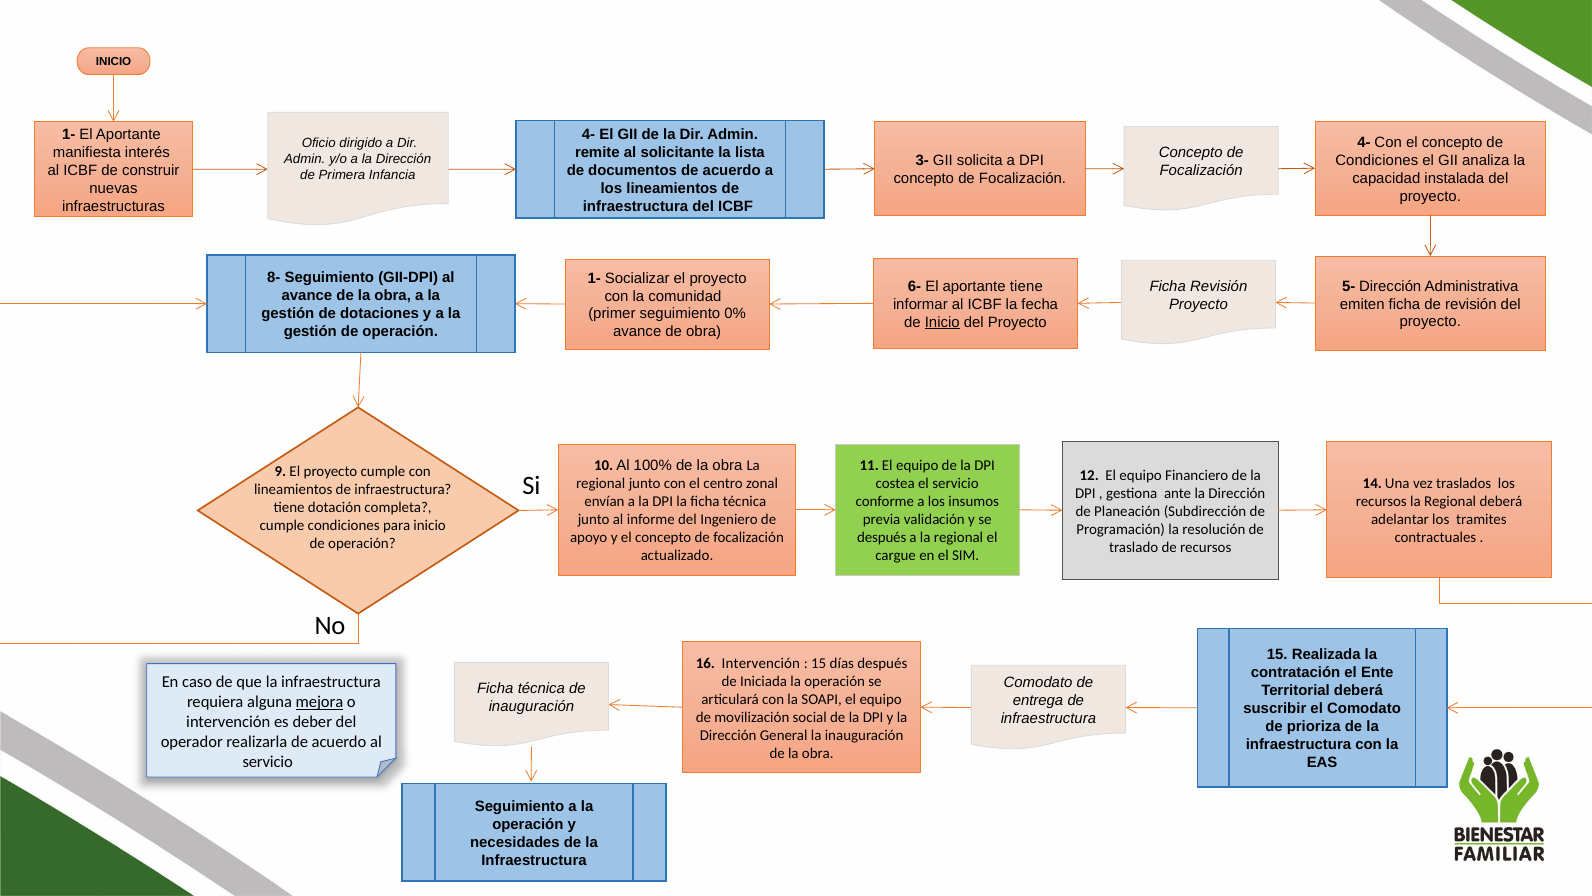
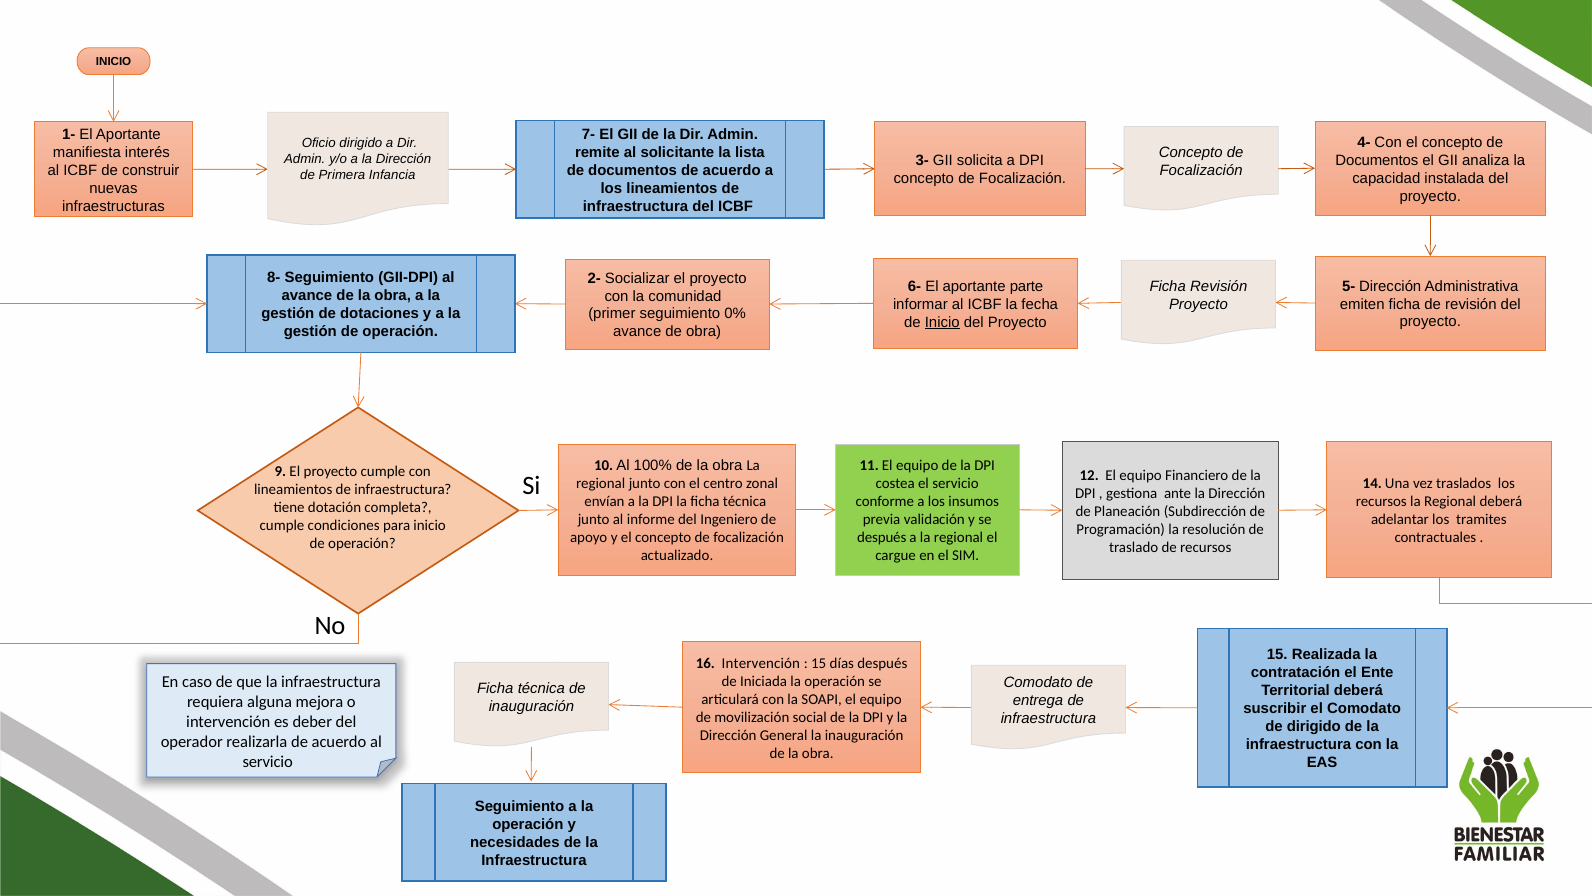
4-: 4- -> 7- (589, 134)
Condiciones: Condiciones -> Documentos (1377, 160)
1-: 1- -> 2- (594, 278)
aportante tiene: tiene -> parte (1027, 286)
mejora underline: present -> none (319, 702)
de prioriza: prioriza -> dirigido (1314, 726)
